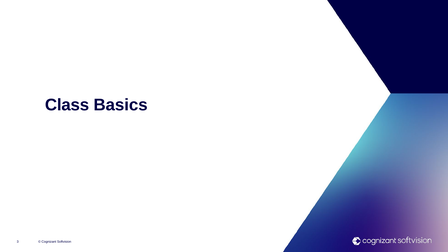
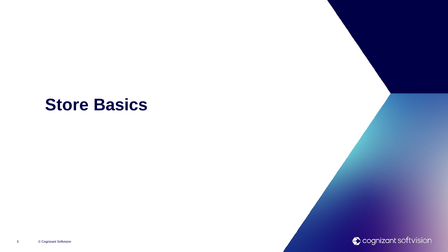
Class: Class -> Store (67, 105)
